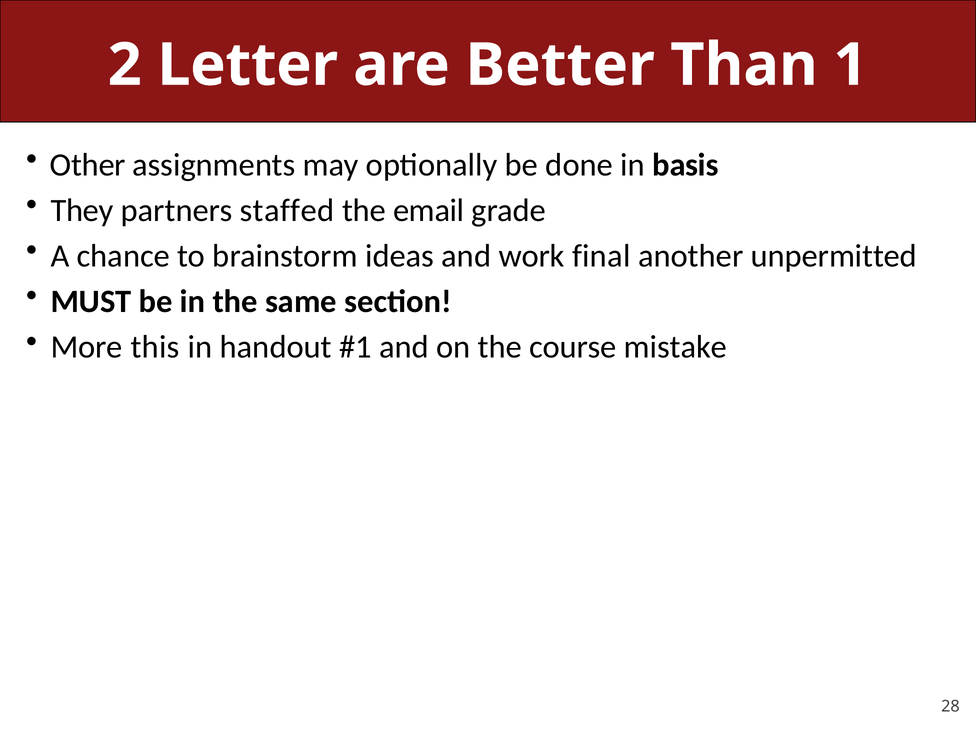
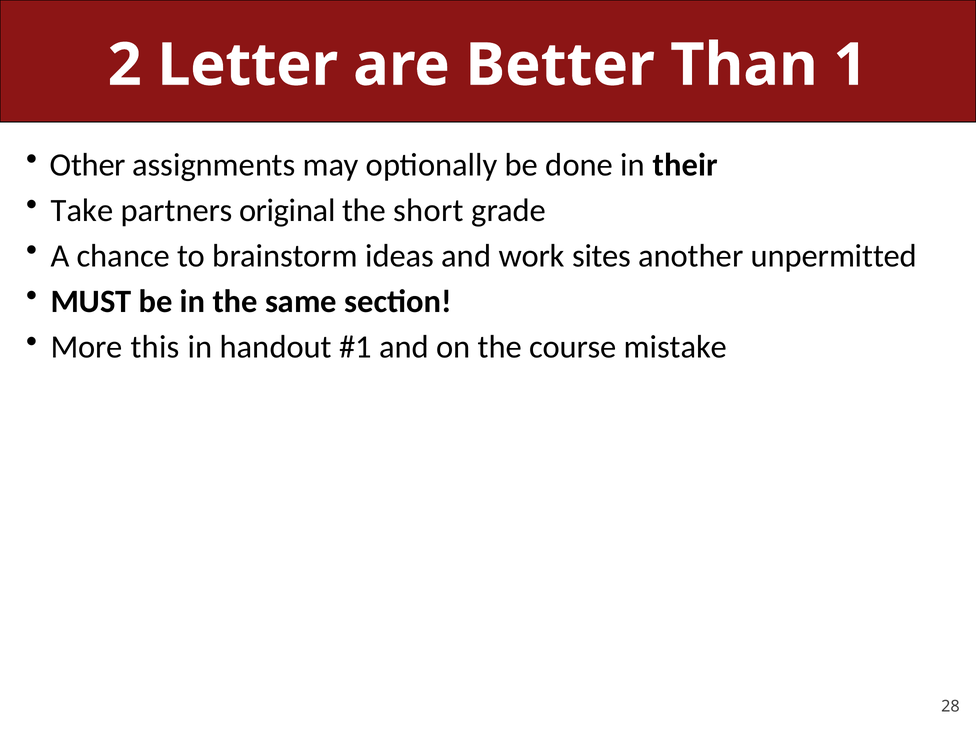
basis: basis -> their (685, 165)
They: They -> Take (82, 210)
staffed: staffed -> original (287, 210)
email: email -> short (428, 210)
final: final -> sites (602, 256)
